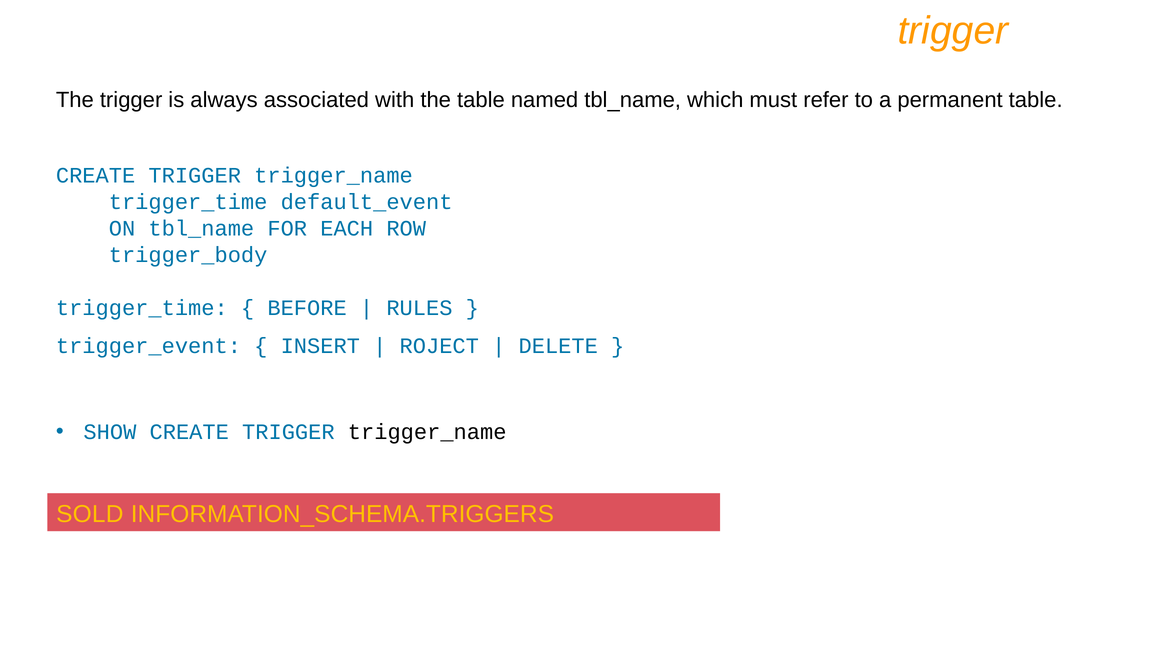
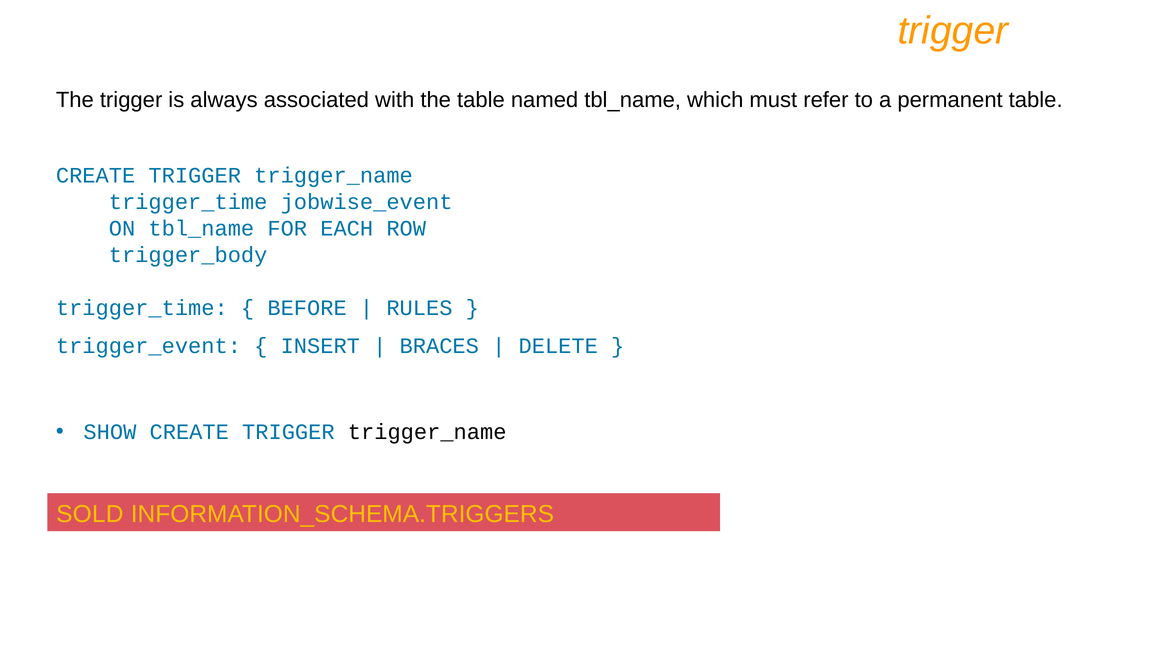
default_event: default_event -> jobwise_event (367, 202)
ROJECT: ROJECT -> BRACES (439, 346)
